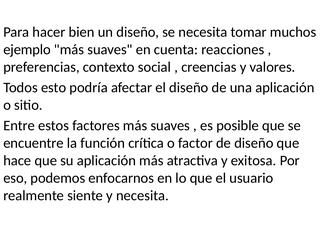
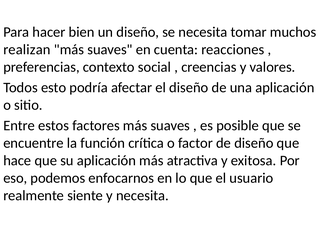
ejemplo: ejemplo -> realizan (27, 49)
